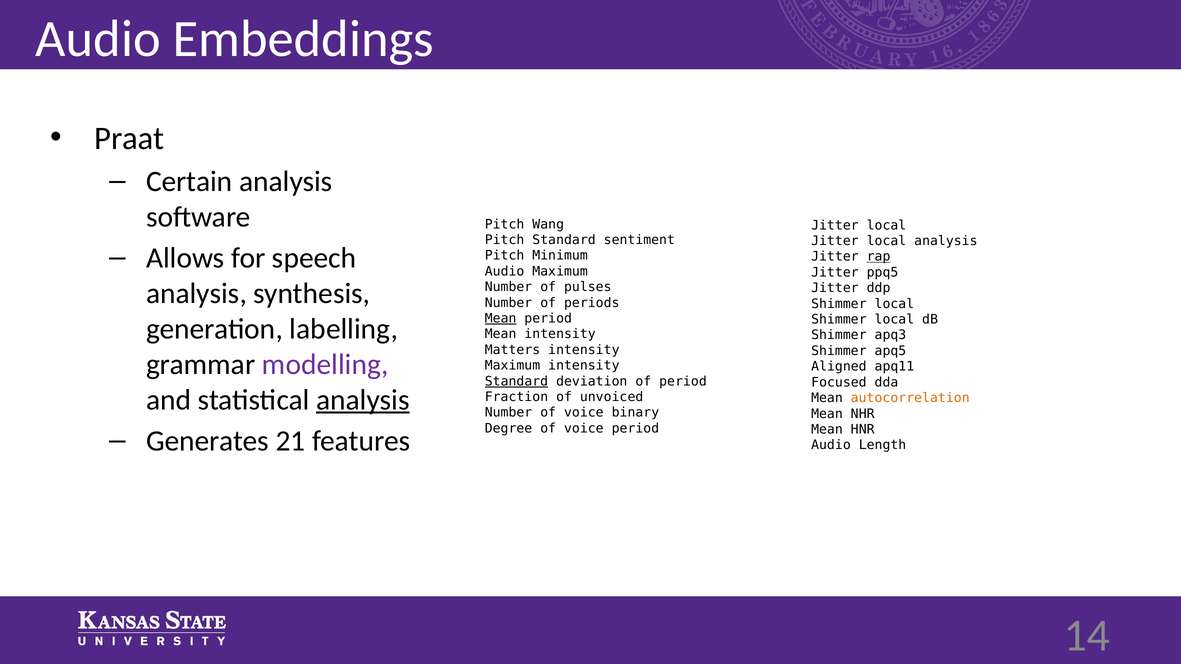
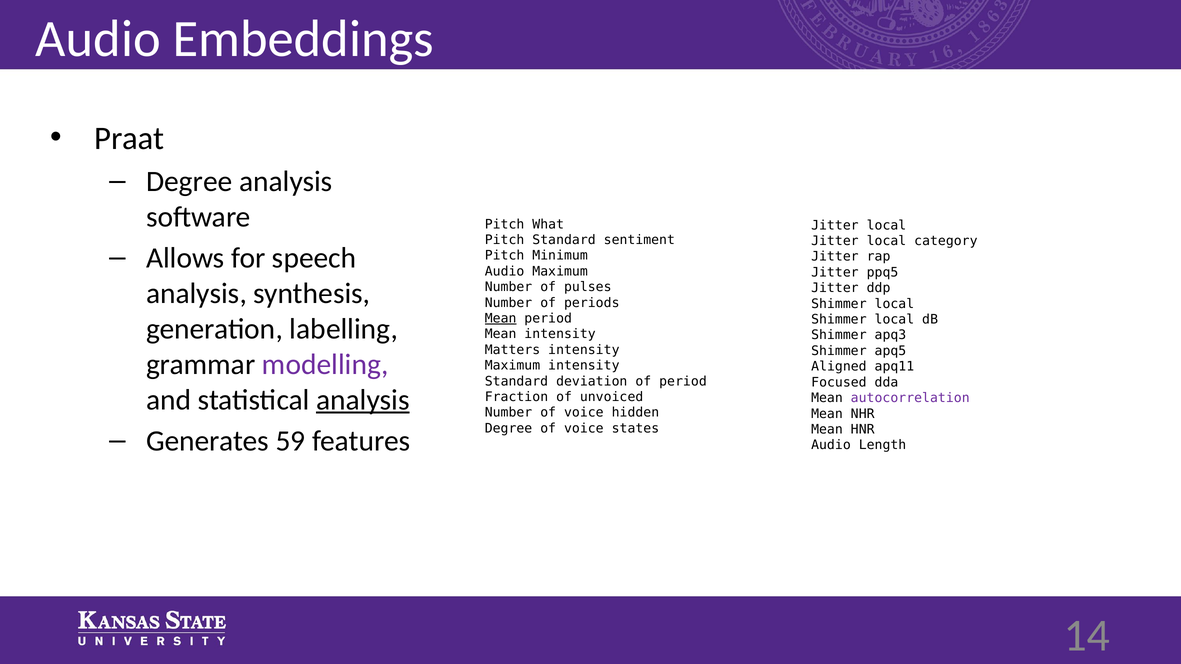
Certain: Certain -> Degree (189, 181)
Wang: Wang -> What (548, 224)
local analysis: analysis -> category (946, 241)
rap underline: present -> none (879, 257)
Standard underline: present -> none (516, 381)
autocorrelation colour: orange -> purple (910, 398)
binary: binary -> hidden (635, 413)
voice period: period -> states (635, 429)
21: 21 -> 59 (290, 441)
